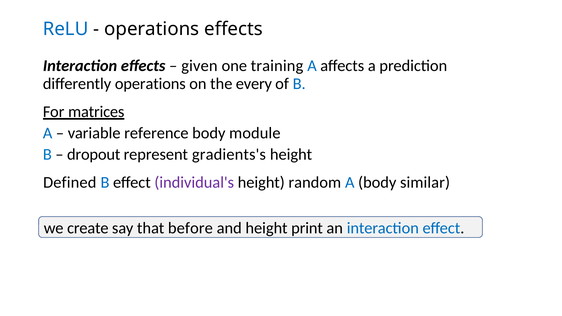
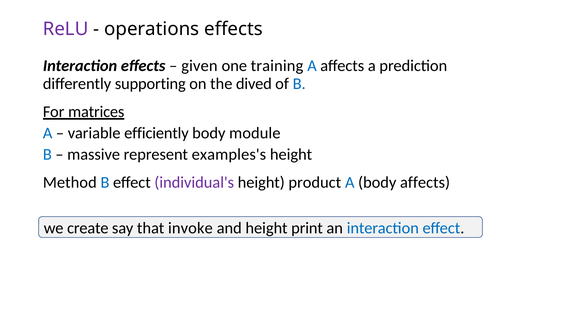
ReLU colour: blue -> purple (66, 29)
differently operations: operations -> supporting (150, 84)
every: every -> dived (254, 84)
reference: reference -> efficiently (156, 133)
dropout: dropout -> massive (94, 154)
gradients's: gradients's -> examples's (229, 154)
Defined: Defined -> Method (70, 183)
random: random -> product (315, 183)
body similar: similar -> affects (425, 183)
before: before -> invoke (190, 228)
